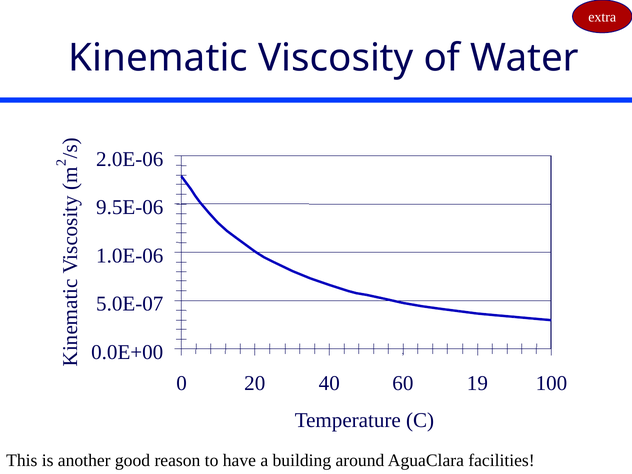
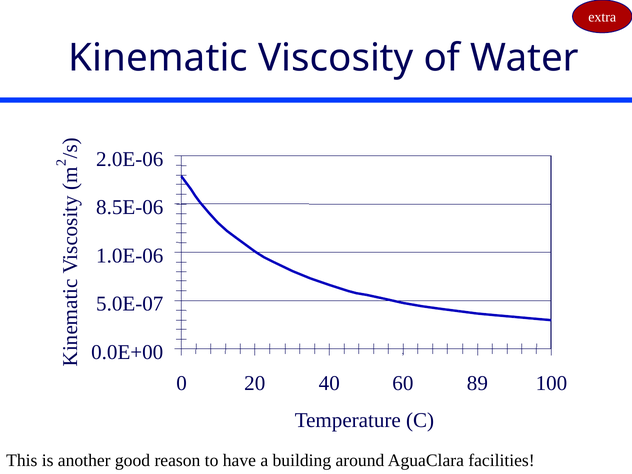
9.5E-06: 9.5E-06 -> 8.5E-06 (130, 207)
19: 19 -> 89 (477, 383)
